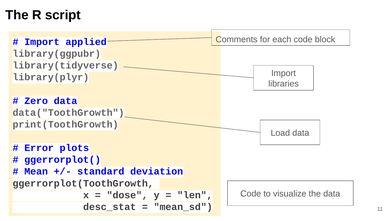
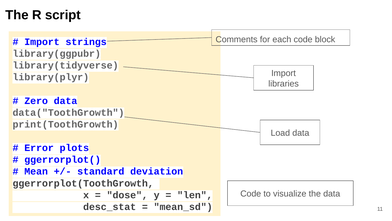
applied: applied -> strings (86, 42)
